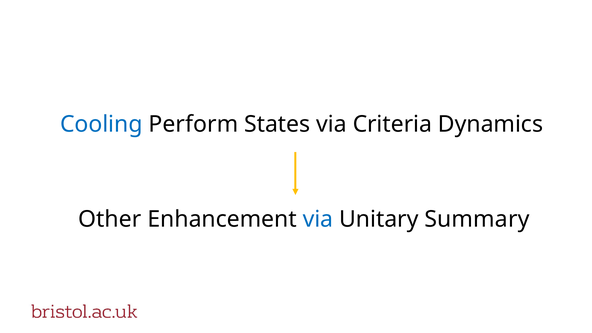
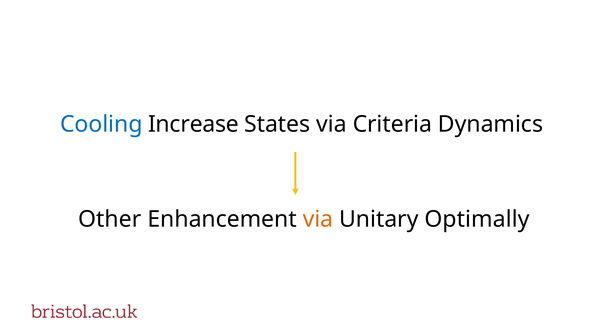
Perform: Perform -> Increase (193, 124)
via colour: blue -> orange (318, 219)
Summary: Summary -> Optimally (477, 219)
